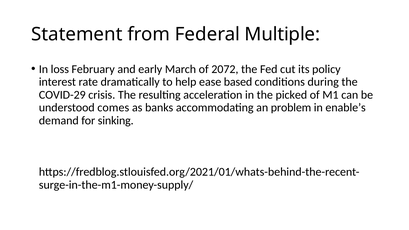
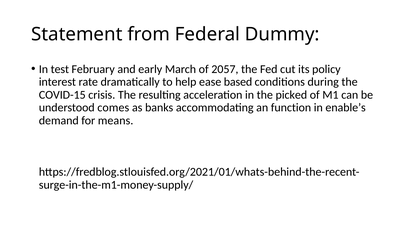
Multiple: Multiple -> Dummy (282, 34)
loss: loss -> test (60, 69)
2072: 2072 -> 2057 (225, 69)
COVID-29: COVID-29 -> COVID-15 (62, 95)
problem: problem -> function (291, 108)
sinking: sinking -> means (116, 121)
